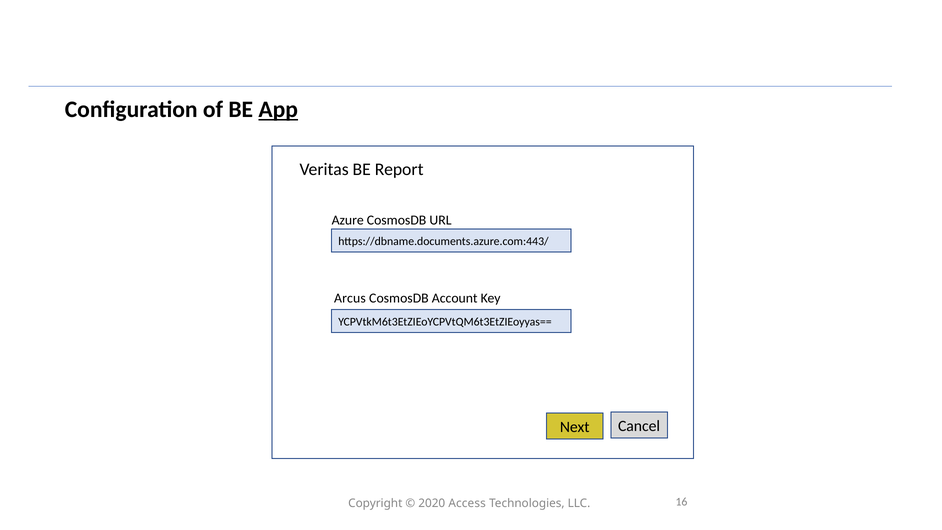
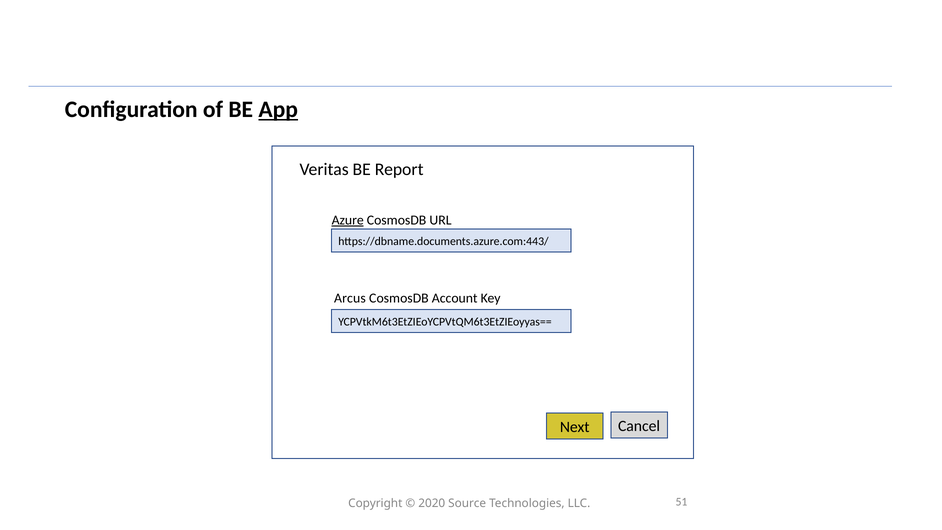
Azure underline: none -> present (348, 220)
Access: Access -> Source (467, 504)
16: 16 -> 51 (681, 502)
